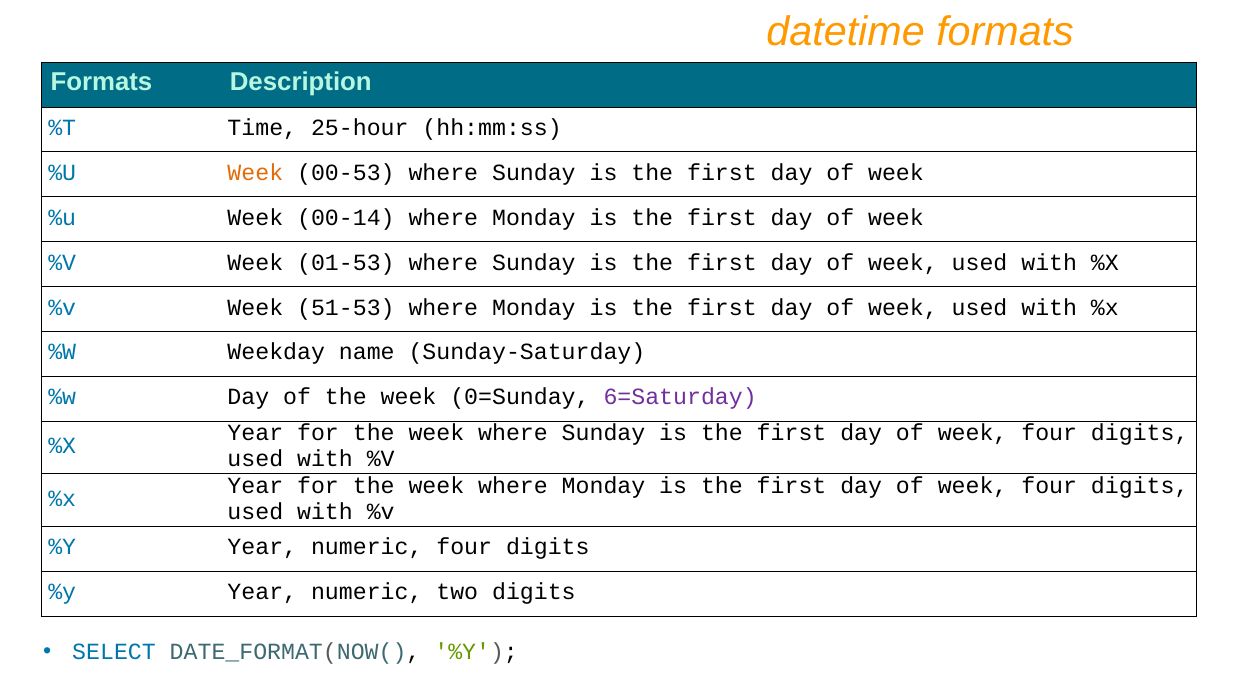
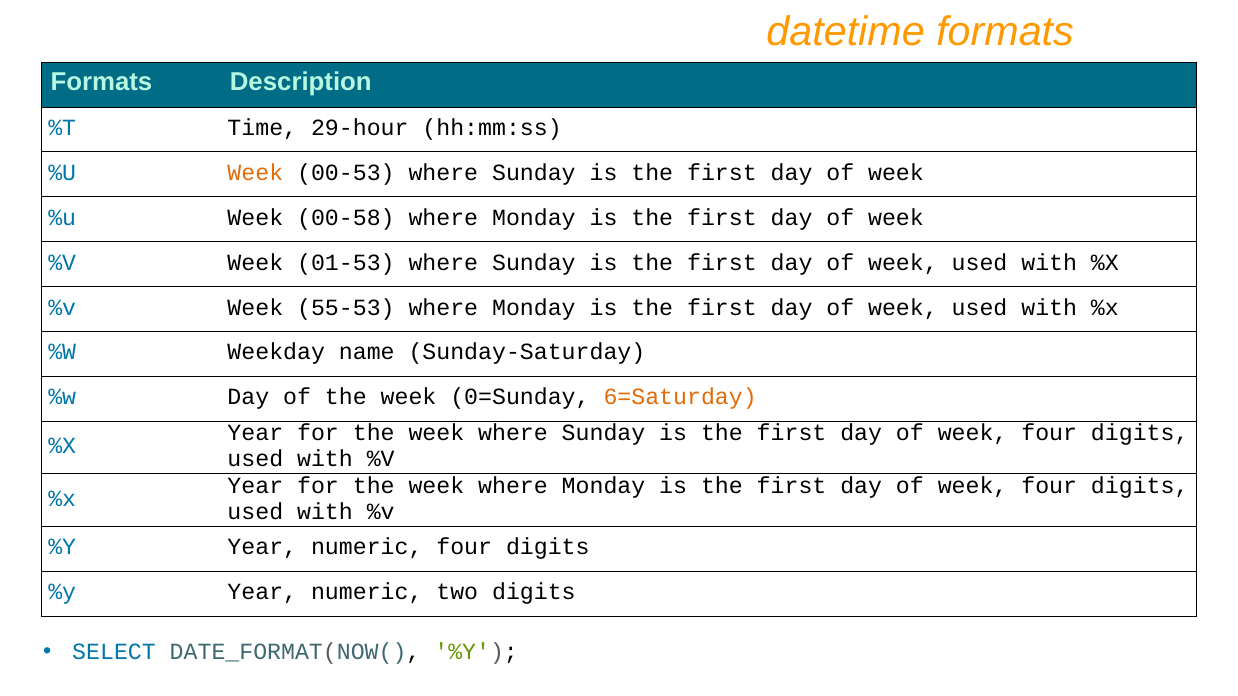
25-hour: 25-hour -> 29-hour (360, 128)
00-14: 00-14 -> 00-58 (346, 218)
51-53: 51-53 -> 55-53 (346, 308)
6=Saturday colour: purple -> orange (680, 397)
